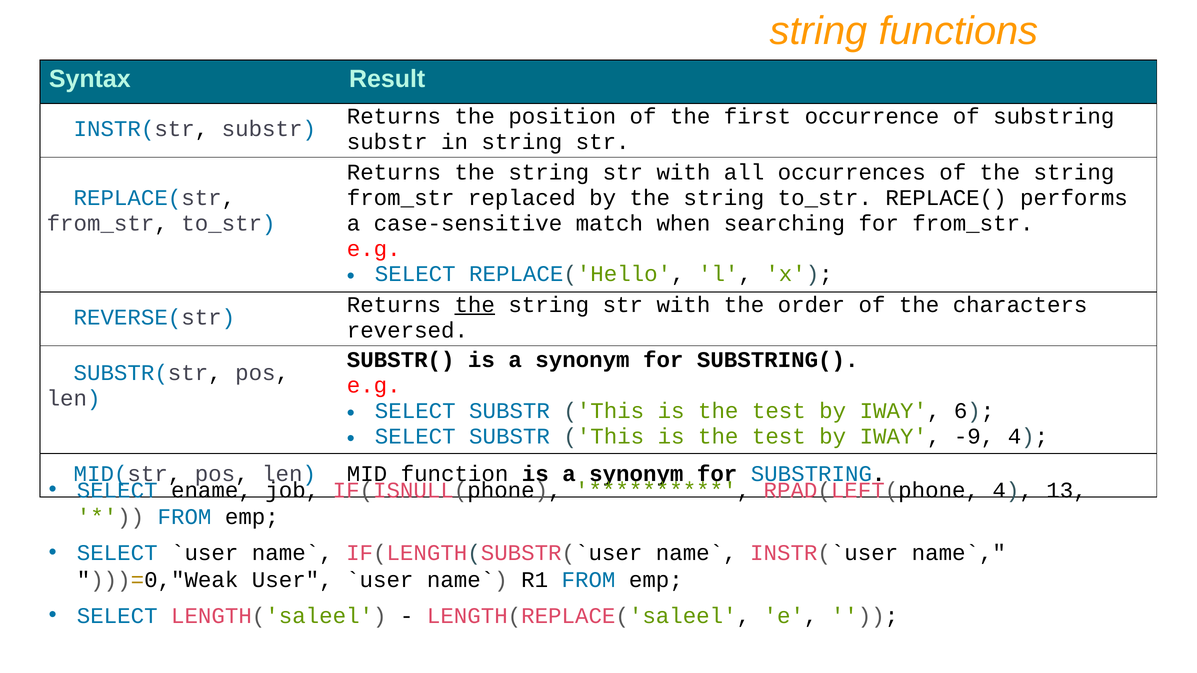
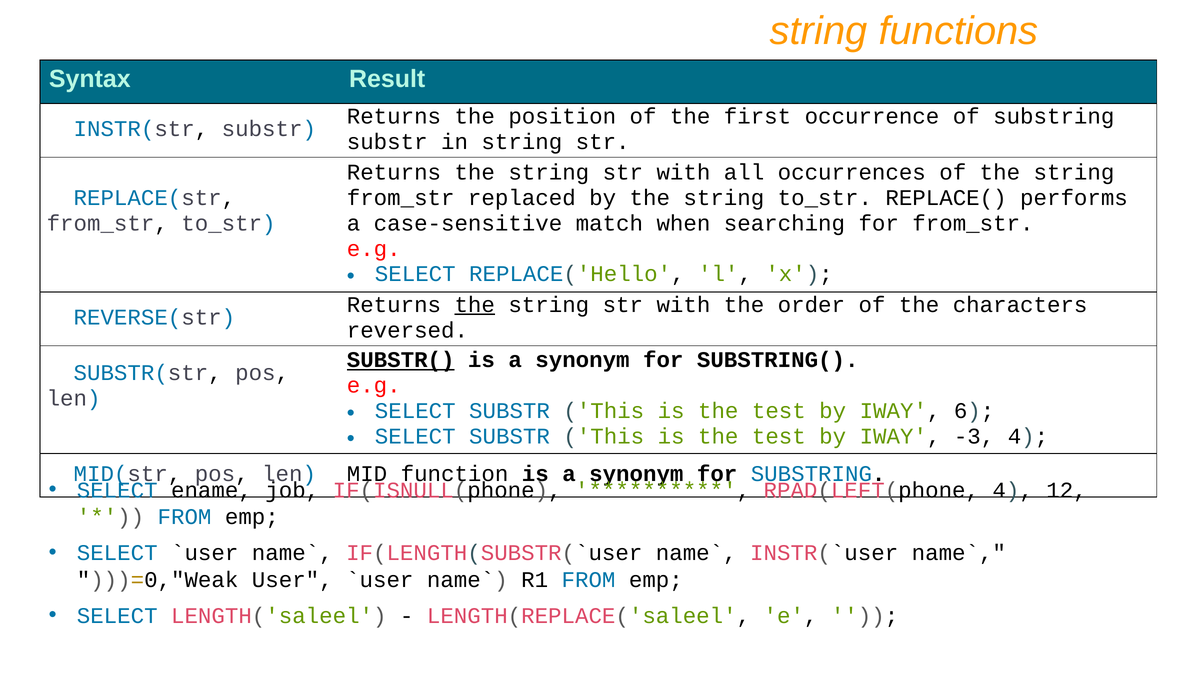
SUBSTR( underline: none -> present (401, 360)
-9: -9 -> -3 (974, 437)
13: 13 -> 12 (1067, 490)
